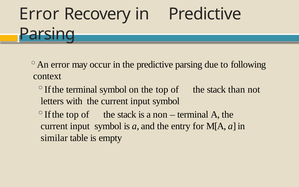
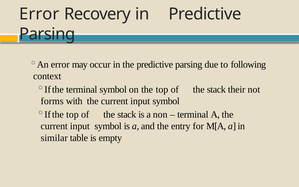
than: than -> their (237, 89)
letters: letters -> forms (52, 101)
